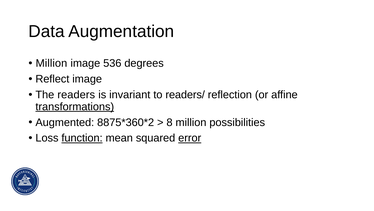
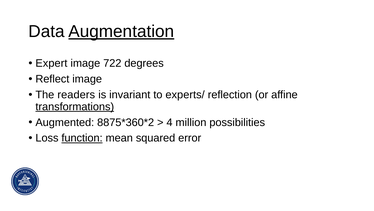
Augmentation underline: none -> present (121, 31)
Million: Million -> Expert (51, 63)
536: 536 -> 722 (112, 63)
readers/: readers/ -> experts/ (185, 95)
8: 8 -> 4 (169, 122)
error underline: present -> none (190, 138)
